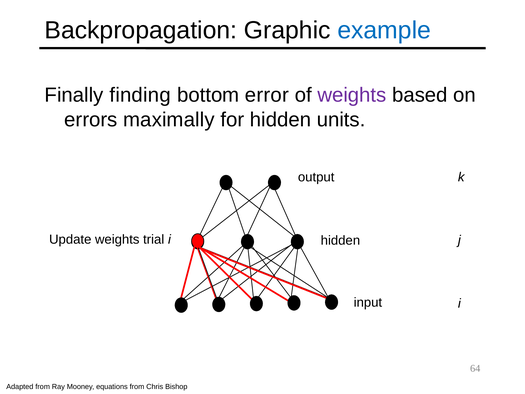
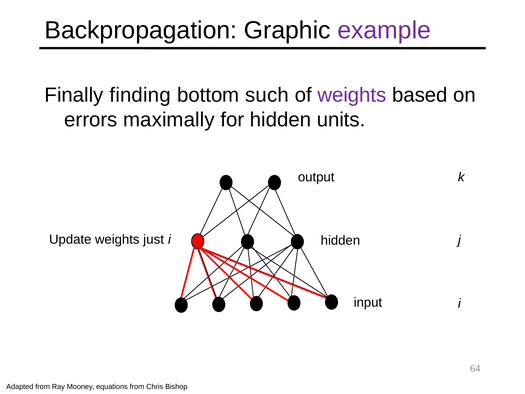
example colour: blue -> purple (384, 30)
error: error -> such (267, 95)
trial: trial -> just (154, 239)
